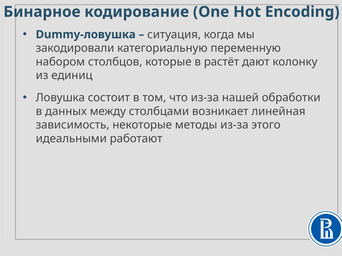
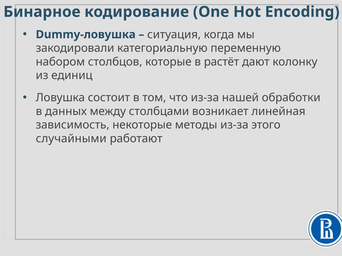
идеальными: идеальными -> случайными (71, 139)
